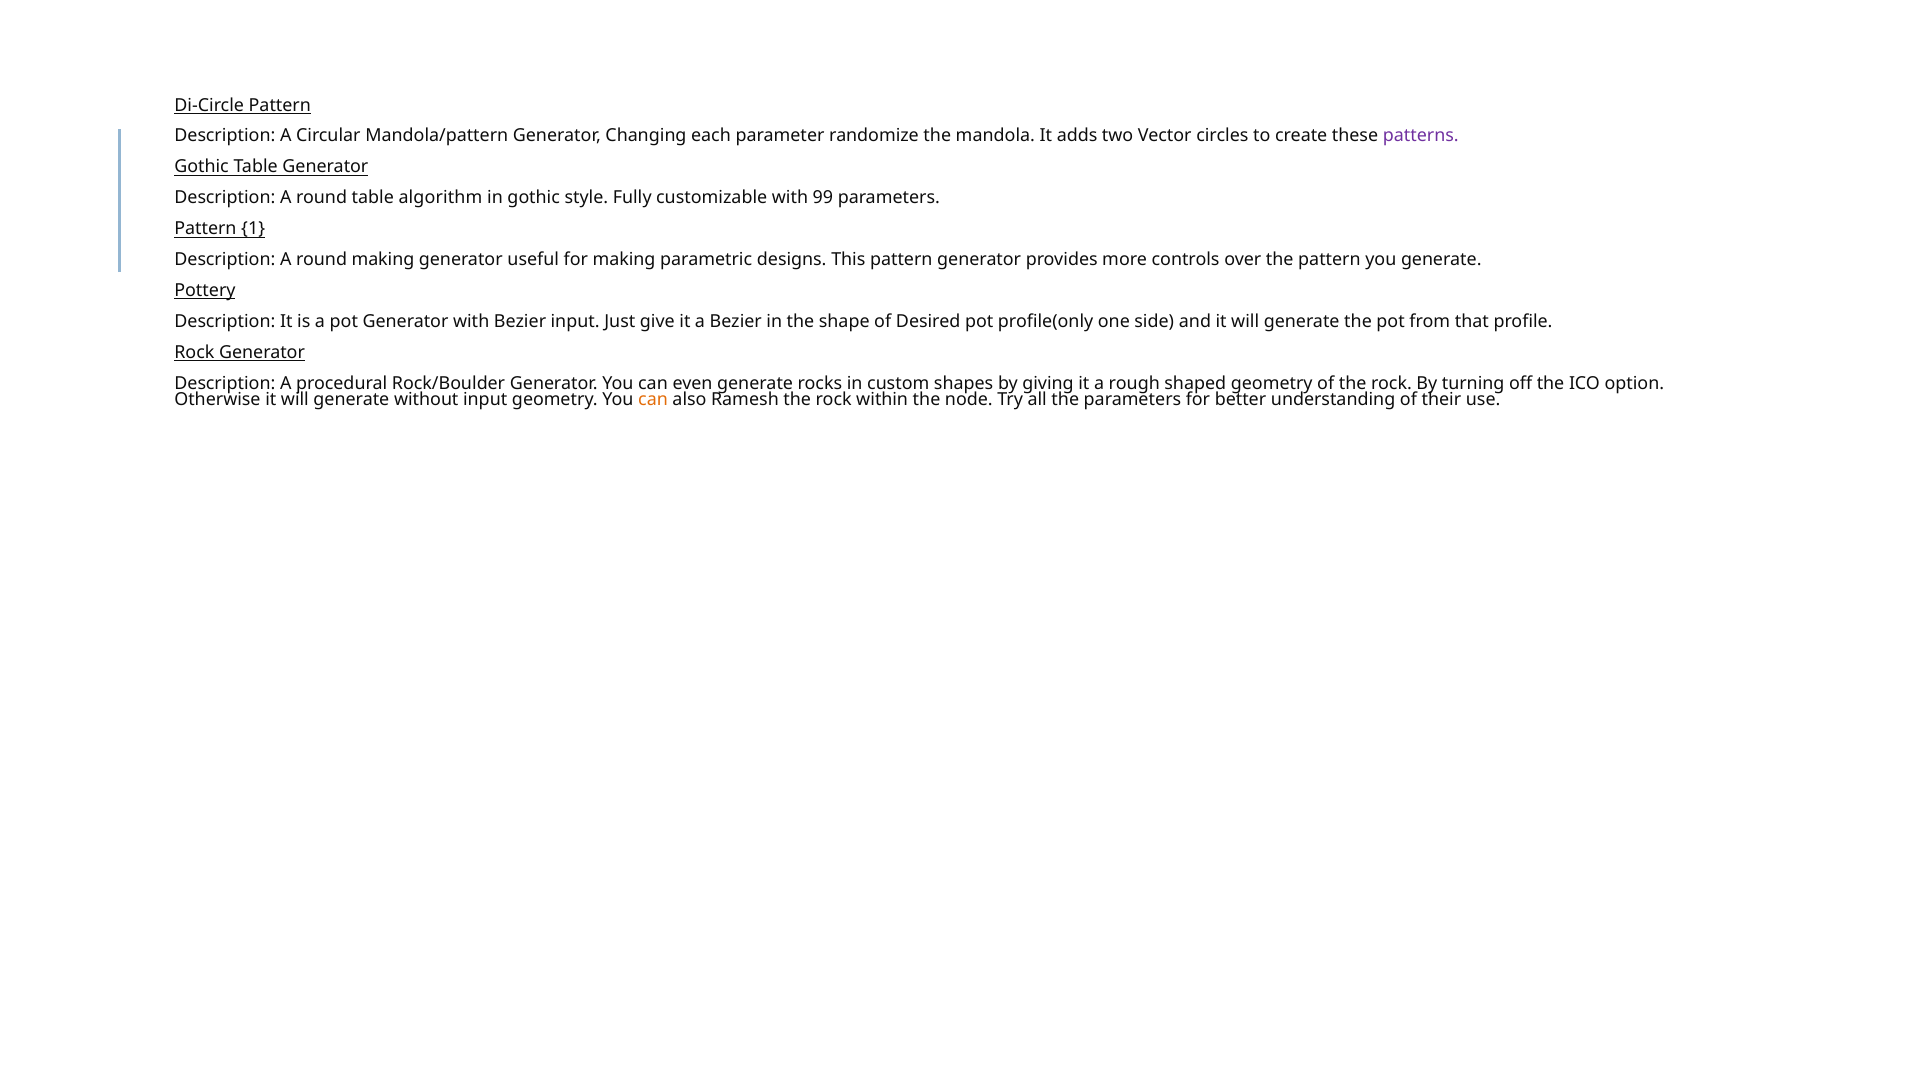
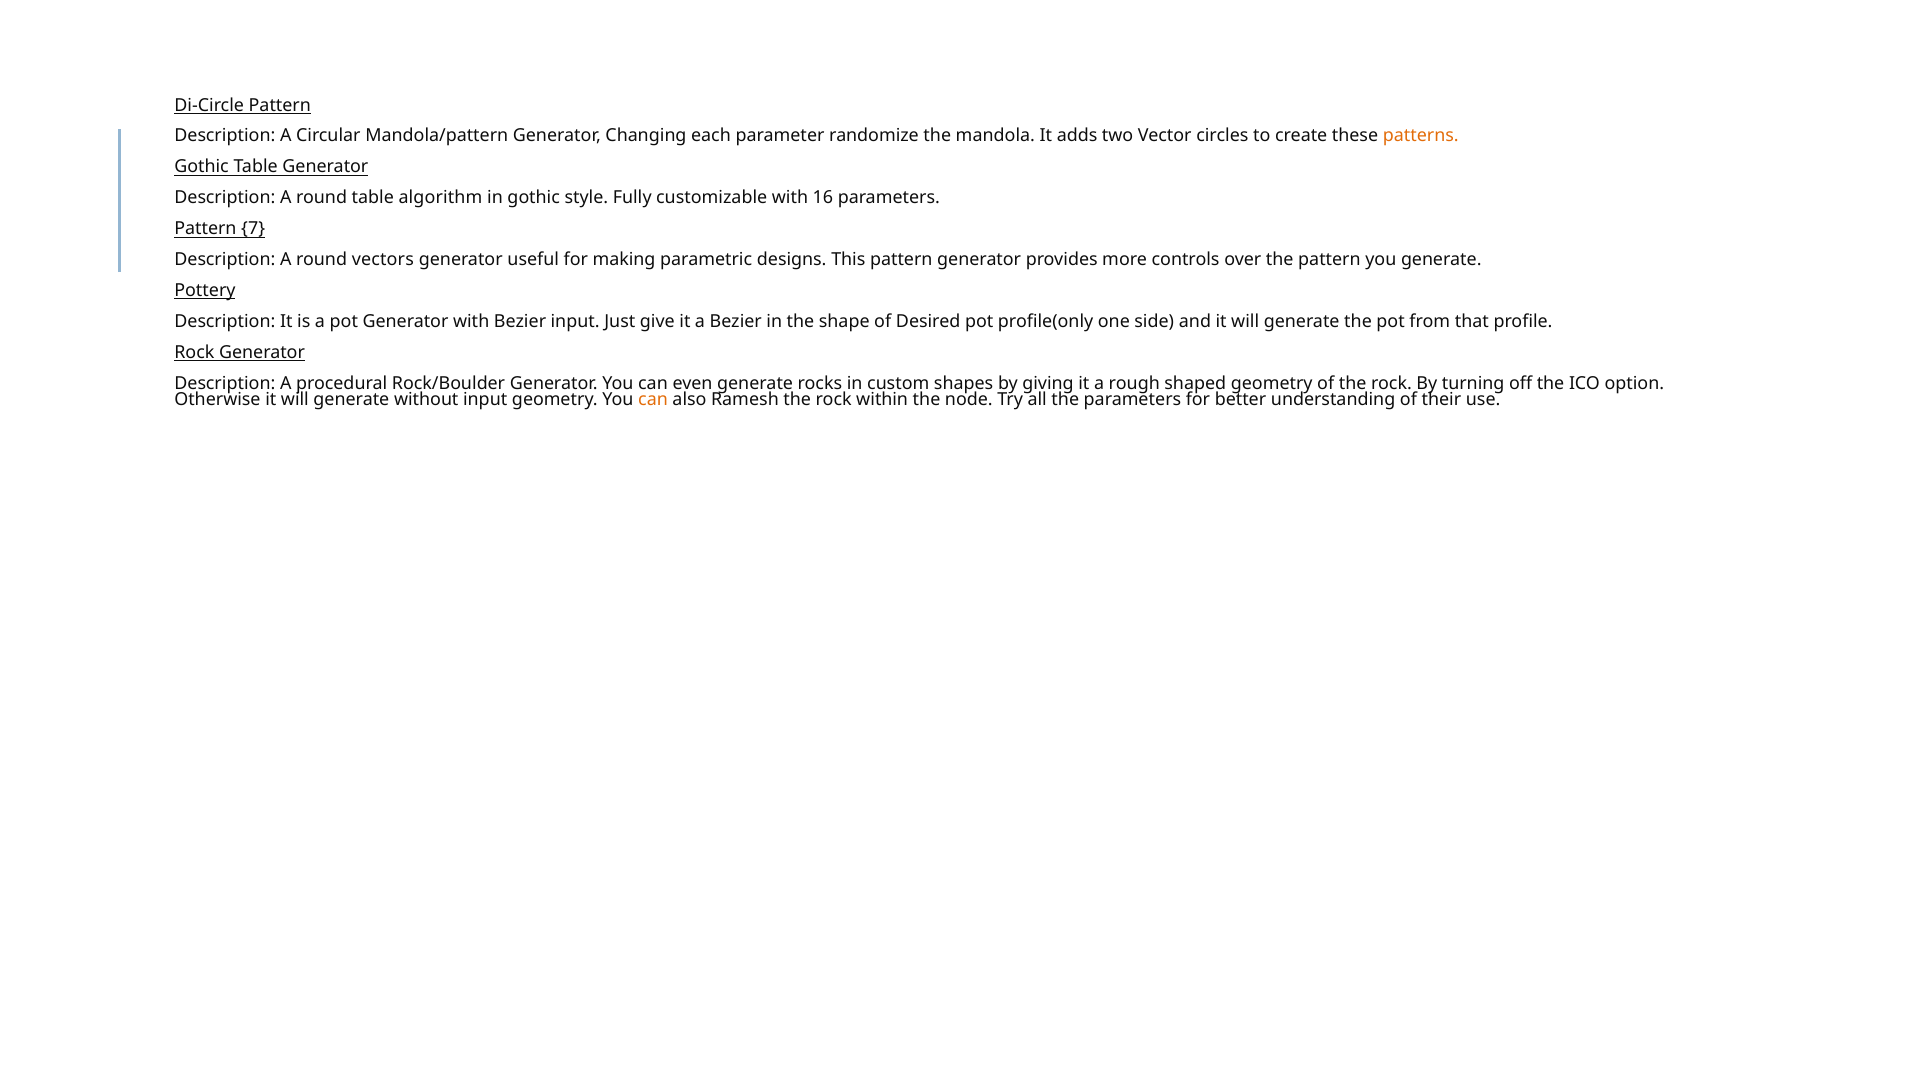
patterns colour: purple -> orange (1421, 136)
99: 99 -> 16 (823, 198)
1: 1 -> 7 (253, 229)
round making: making -> vectors (383, 260)
